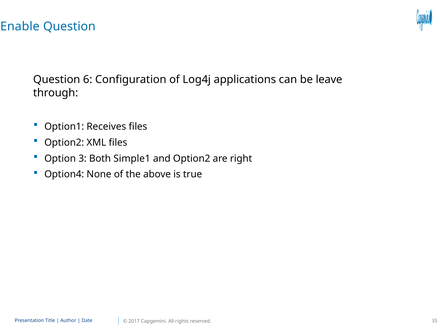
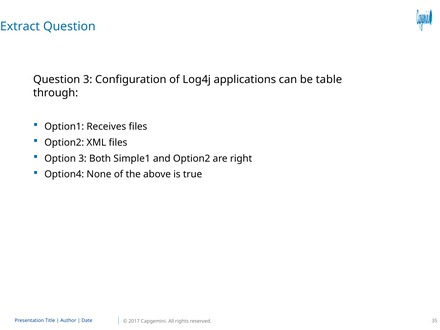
Enable: Enable -> Extract (20, 26)
Question 6: 6 -> 3 (88, 80)
leave: leave -> table (329, 80)
